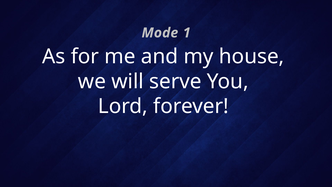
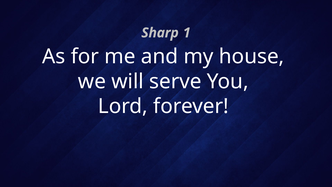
Mode: Mode -> Sharp (160, 33)
